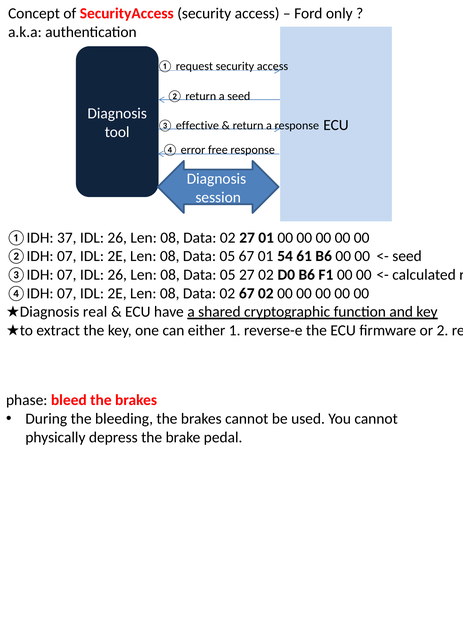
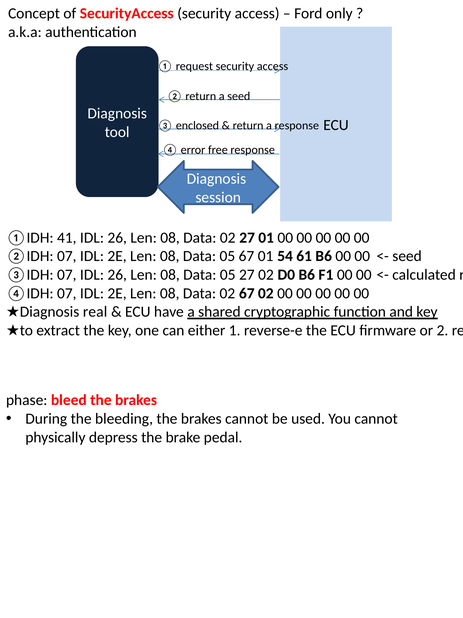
effective: effective -> enclosed (197, 125)
37: 37 -> 41 (67, 237)
